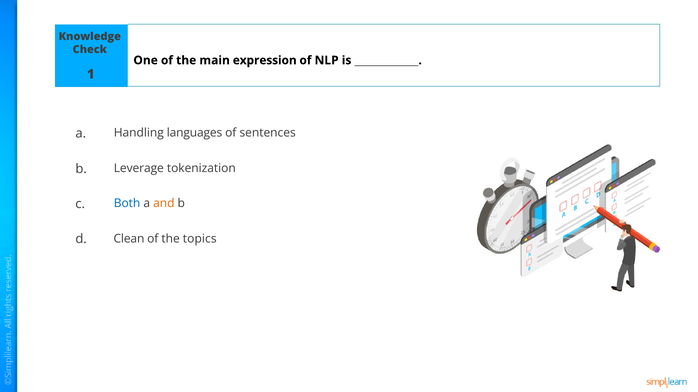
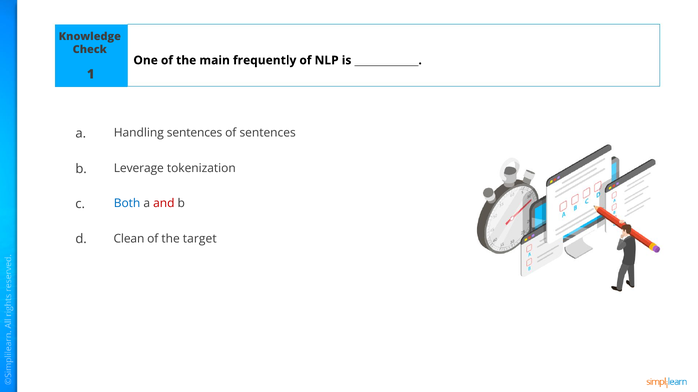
expression: expression -> frequently (265, 60)
Handling languages: languages -> sentences (195, 133)
and colour: orange -> red (164, 204)
topics: topics -> target (200, 239)
